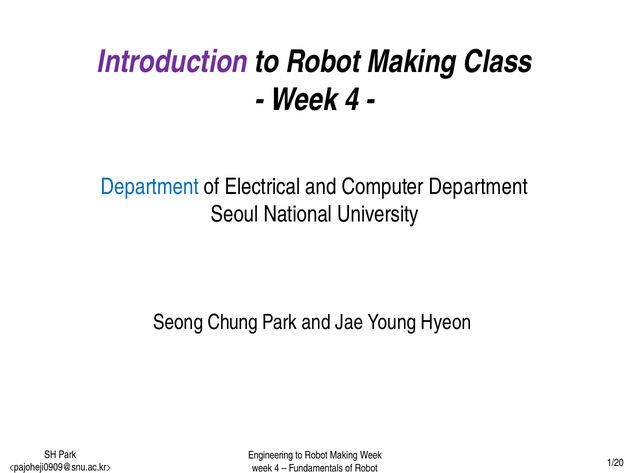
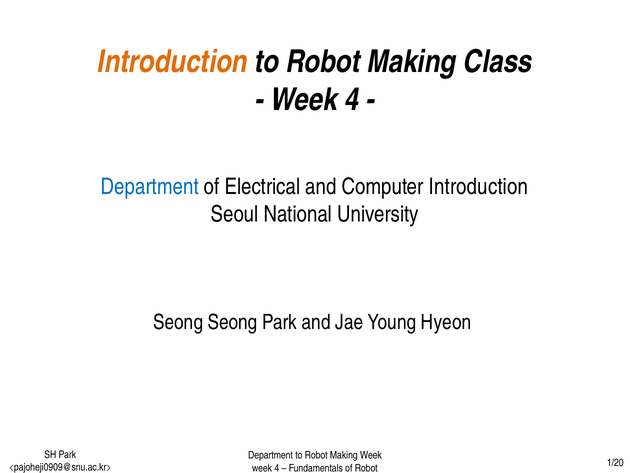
Introduction colour: purple -> orange (173, 62)
Computer Department: Department -> Introduction (478, 187)
Seong Chung: Chung -> Seong (233, 322)
Engineering: Engineering -> Department (271, 455)
